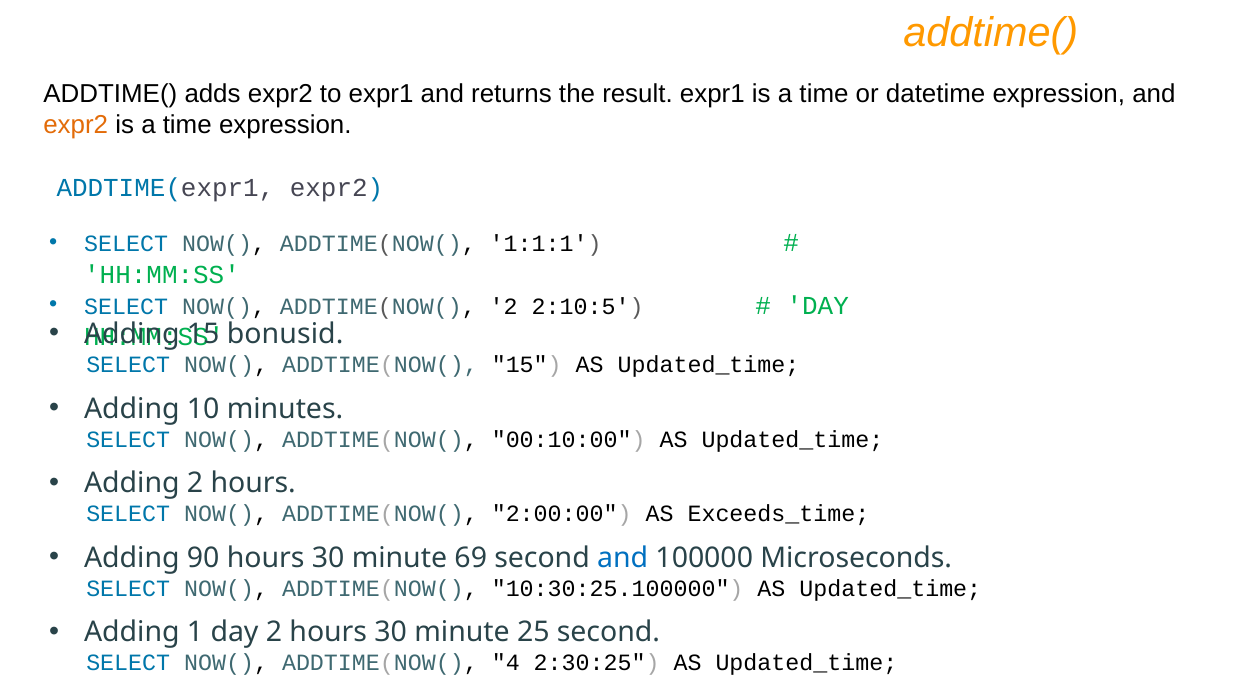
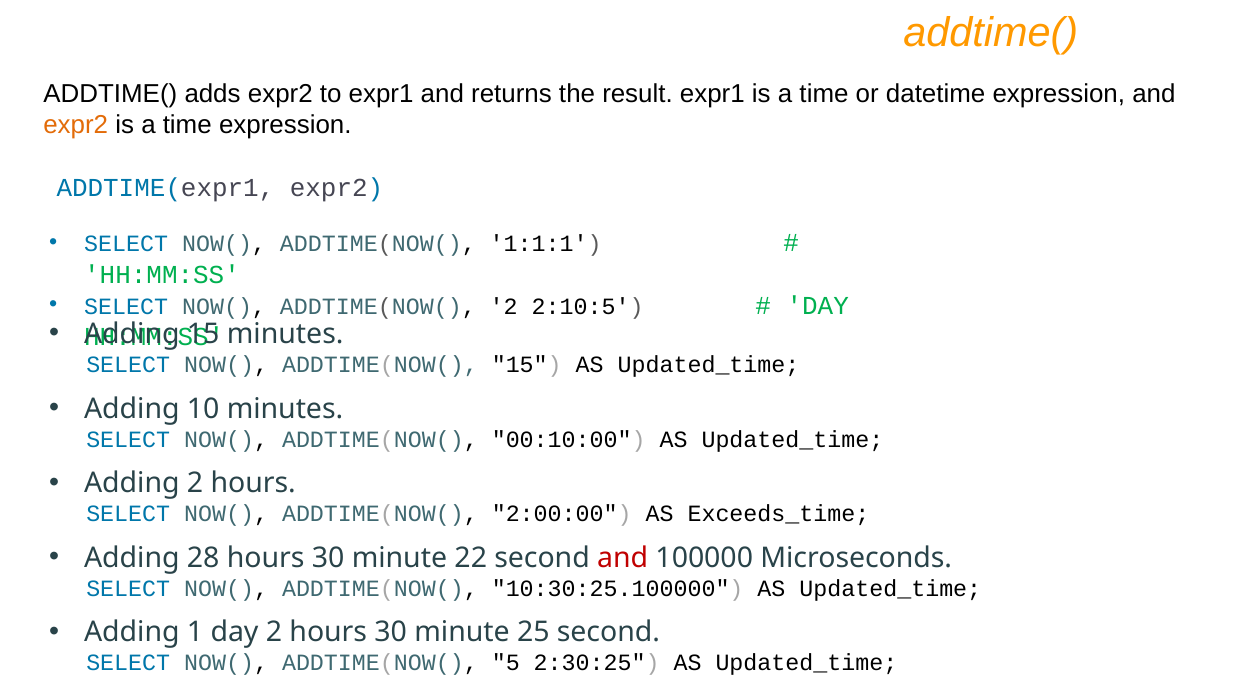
bonusid: bonusid -> minutes (285, 334)
90: 90 -> 28 (203, 558)
69: 69 -> 22 (471, 558)
and colour: blue -> red (623, 558)
4: 4 -> 5 (506, 663)
